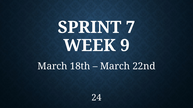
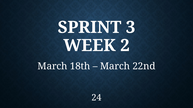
7: 7 -> 3 (130, 28)
9: 9 -> 2 (125, 46)
